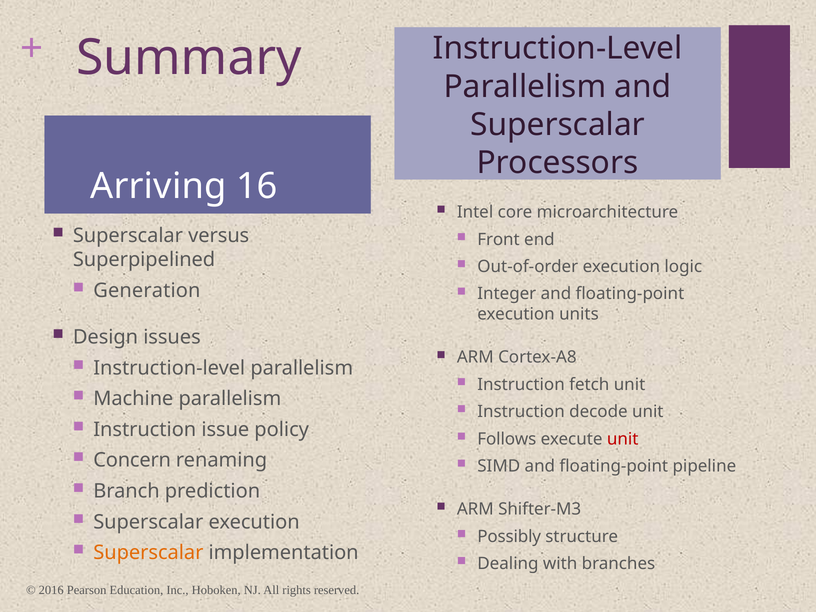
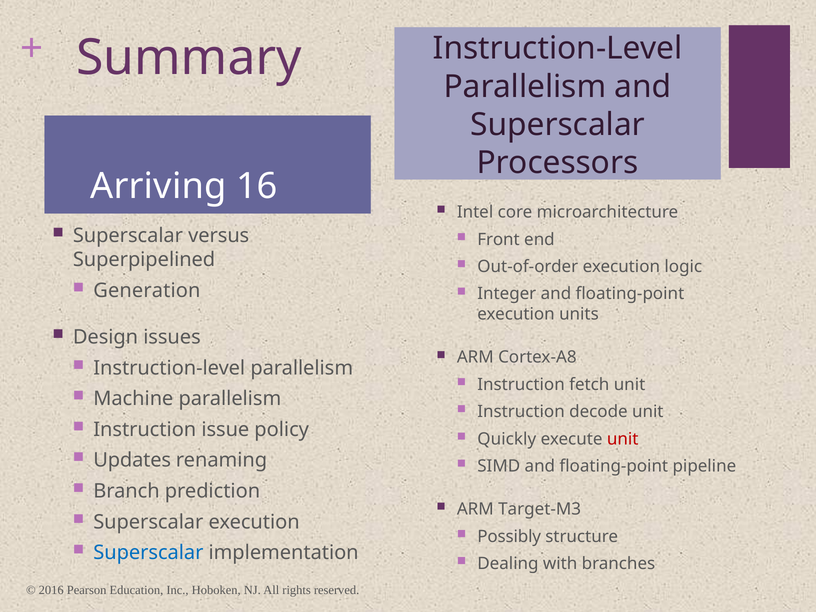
Follows: Follows -> Quickly (507, 439)
Concern: Concern -> Updates (132, 460)
Shifter-M3: Shifter-M3 -> Target-M3 (540, 509)
Superscalar colour: orange -> blue (148, 553)
